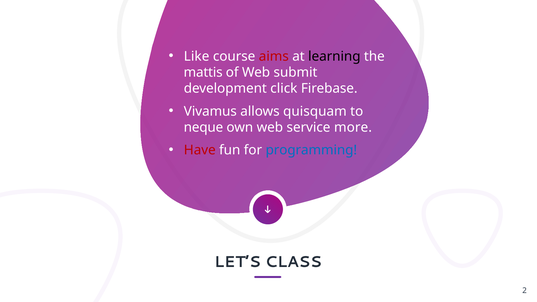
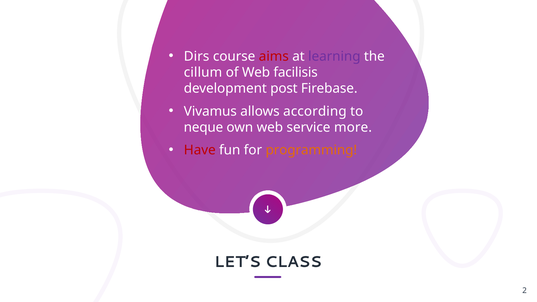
Like: Like -> Dirs (197, 56)
learning colour: black -> purple (334, 56)
mattis: mattis -> cillum (203, 72)
submit: submit -> facilisis (296, 72)
click: click -> post (284, 88)
quisquam: quisquam -> according (315, 111)
programming colour: blue -> orange (311, 150)
